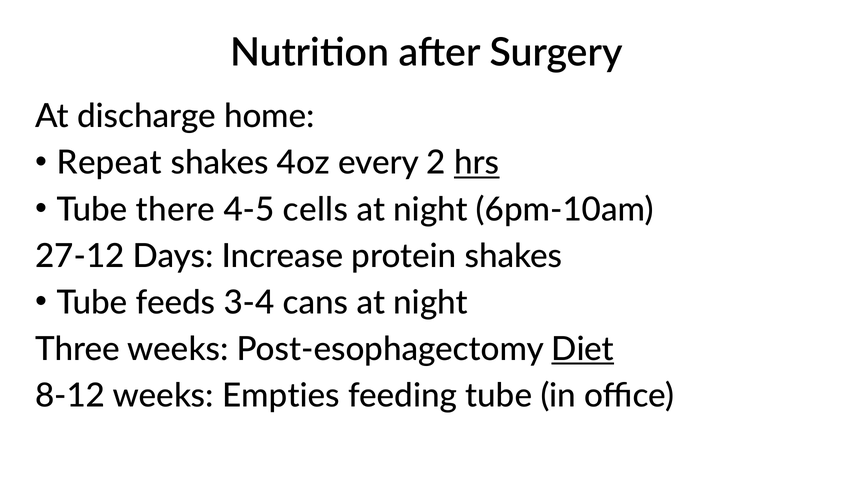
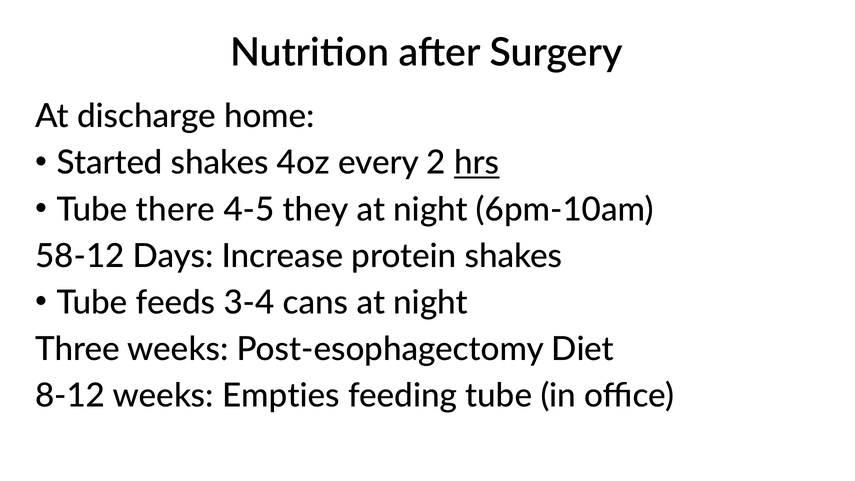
Repeat: Repeat -> Started (110, 163)
cells: cells -> they (316, 210)
27-12: 27-12 -> 58-12 (80, 256)
Diet underline: present -> none (583, 349)
